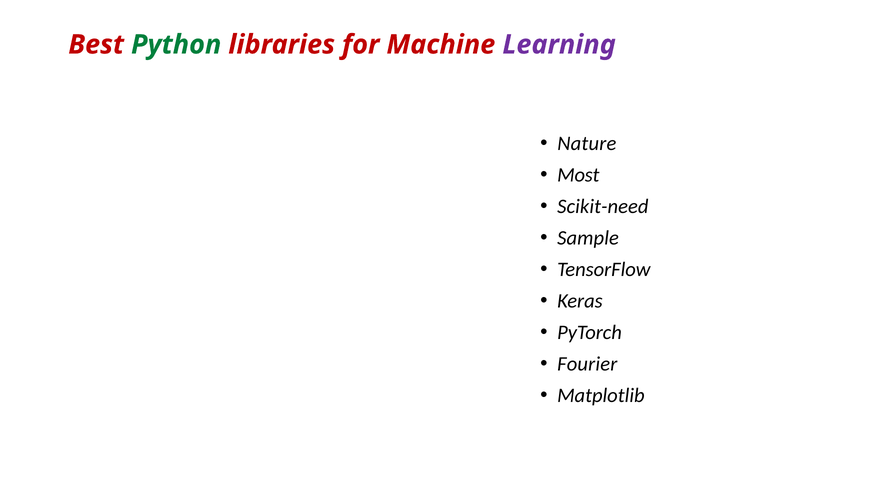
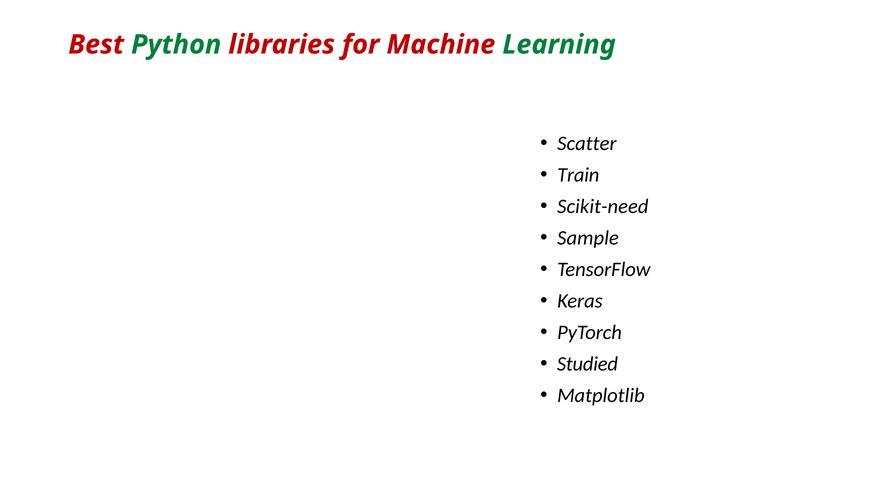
Learning colour: purple -> green (559, 45)
Nature: Nature -> Scatter (587, 143)
Most: Most -> Train (578, 175)
Fourier: Fourier -> Studied (587, 364)
